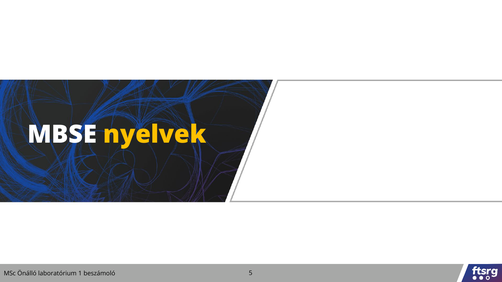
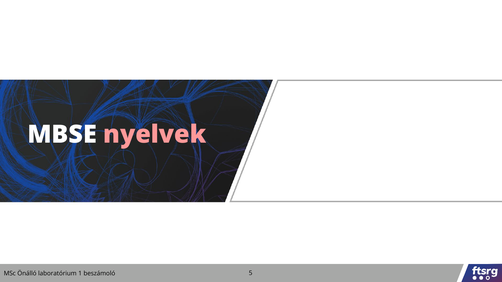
nyelvek colour: yellow -> pink (155, 135)
